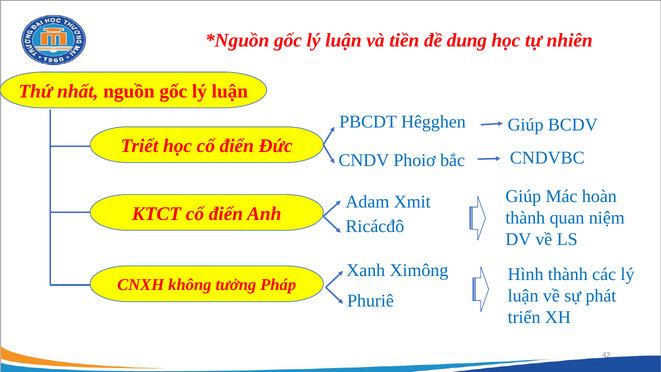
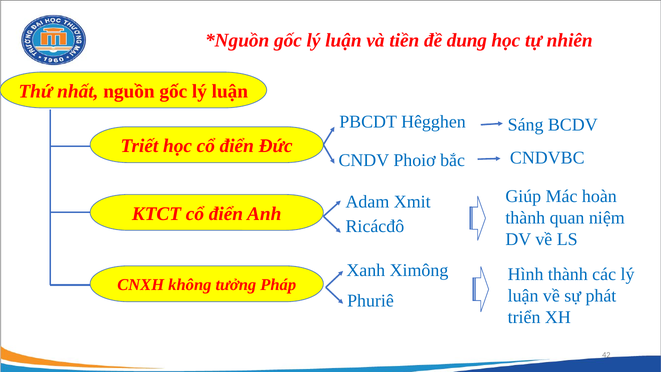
Giúp: Giúp -> Sáng (526, 125)
